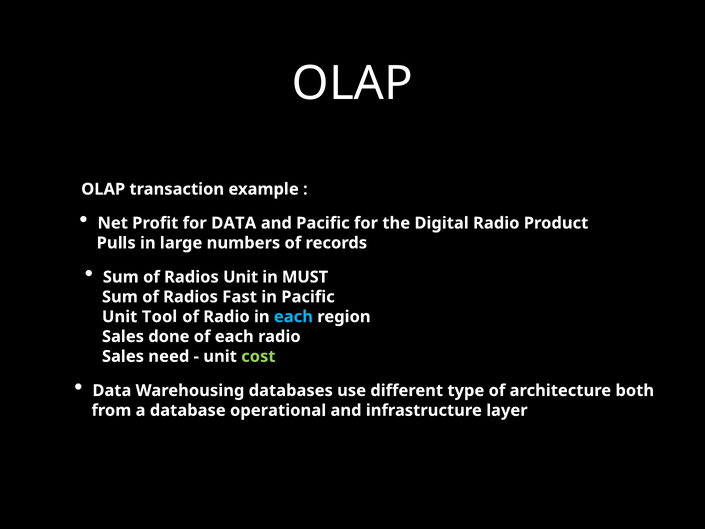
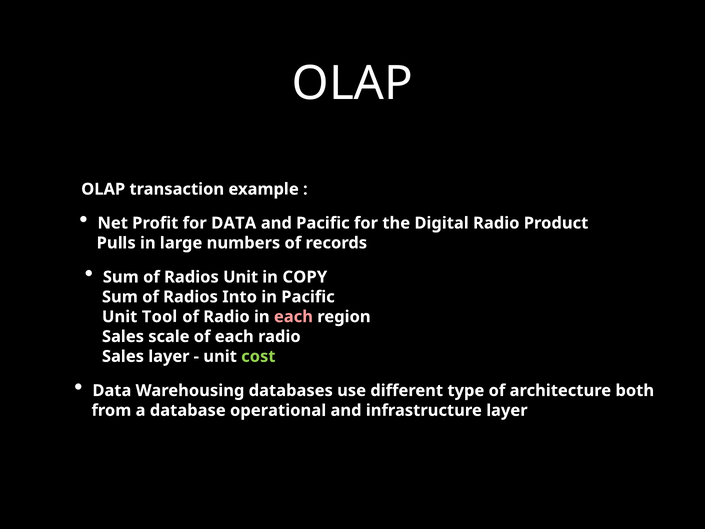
MUST: MUST -> COPY (305, 277)
Fast: Fast -> Into (240, 297)
each colour: light blue -> pink (293, 317)
done: done -> scale (169, 336)
Sales need: need -> layer (169, 356)
